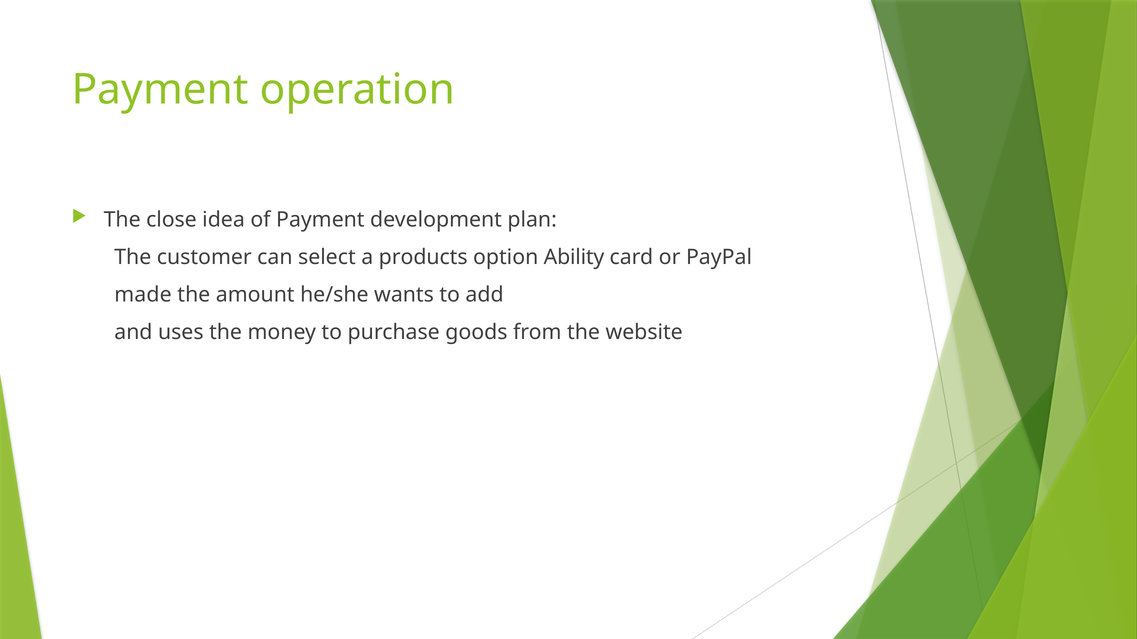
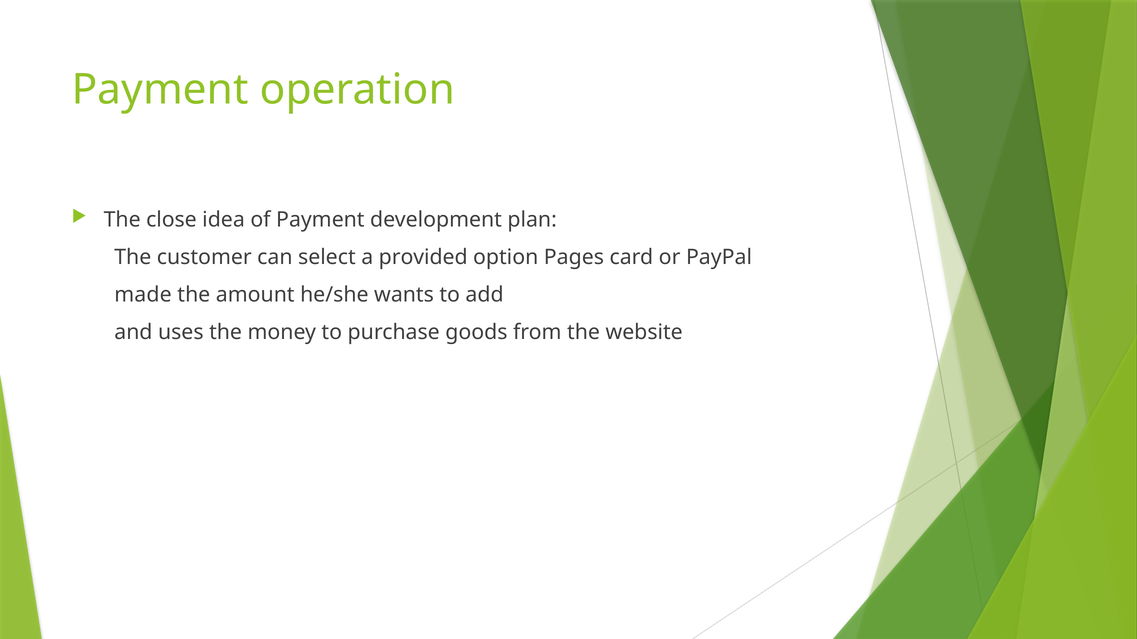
products: products -> provided (423, 257)
Ability: Ability -> Pages (574, 257)
